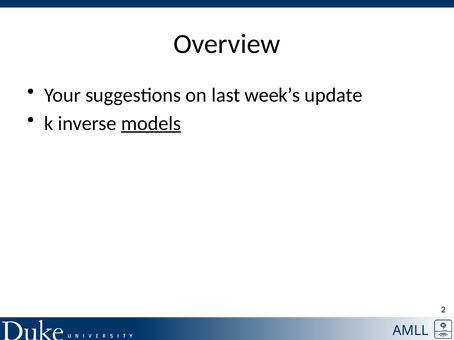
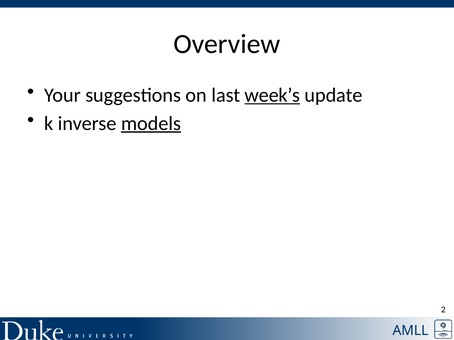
week’s underline: none -> present (272, 95)
